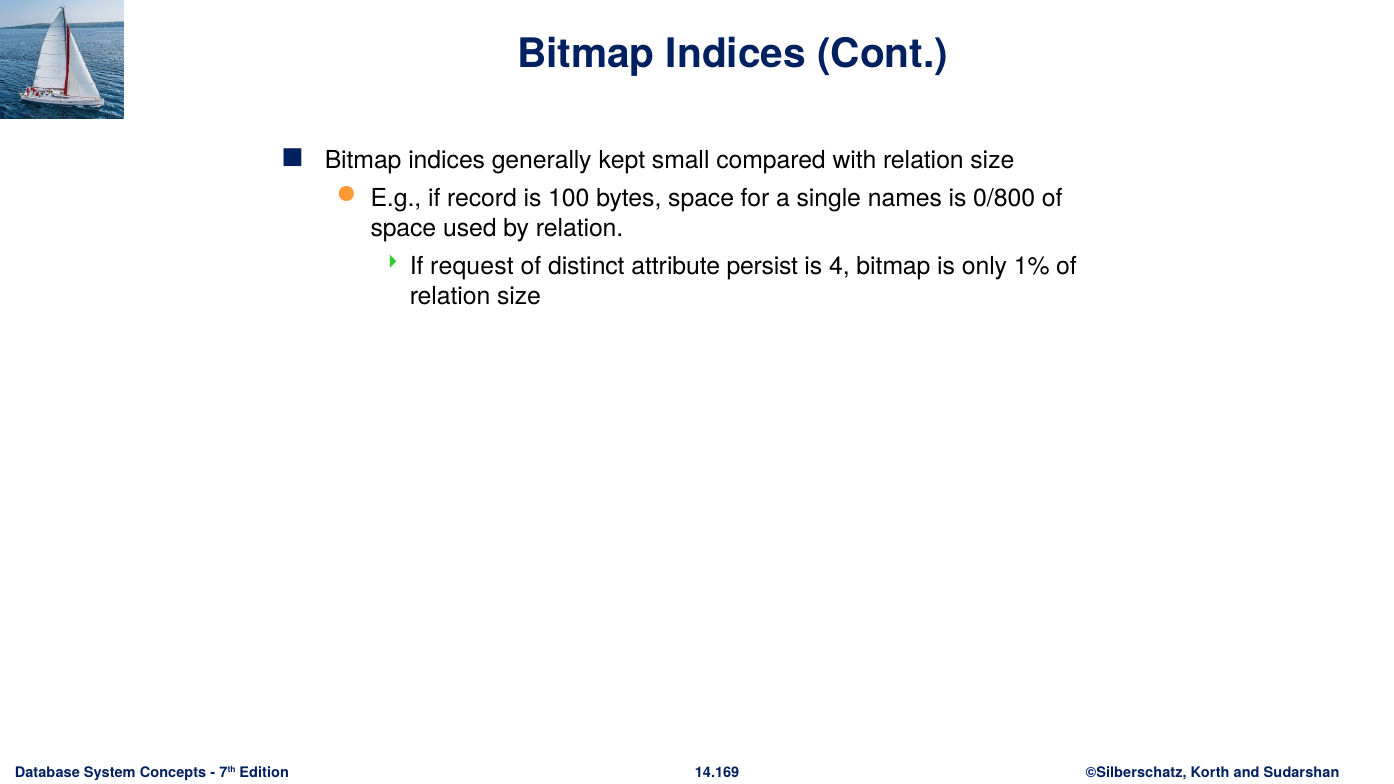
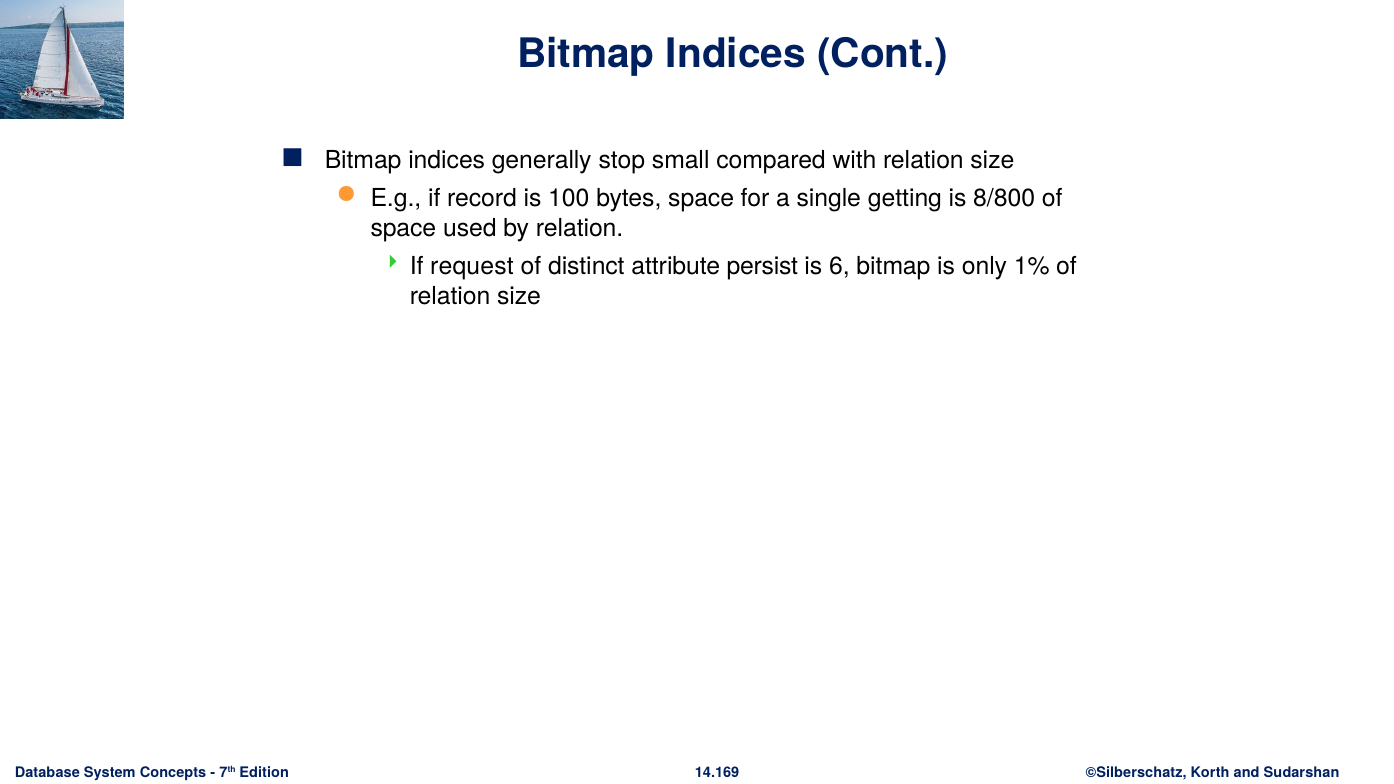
kept: kept -> stop (622, 161)
names: names -> getting (905, 199)
0/800: 0/800 -> 8/800 (1004, 199)
4: 4 -> 6 (839, 267)
